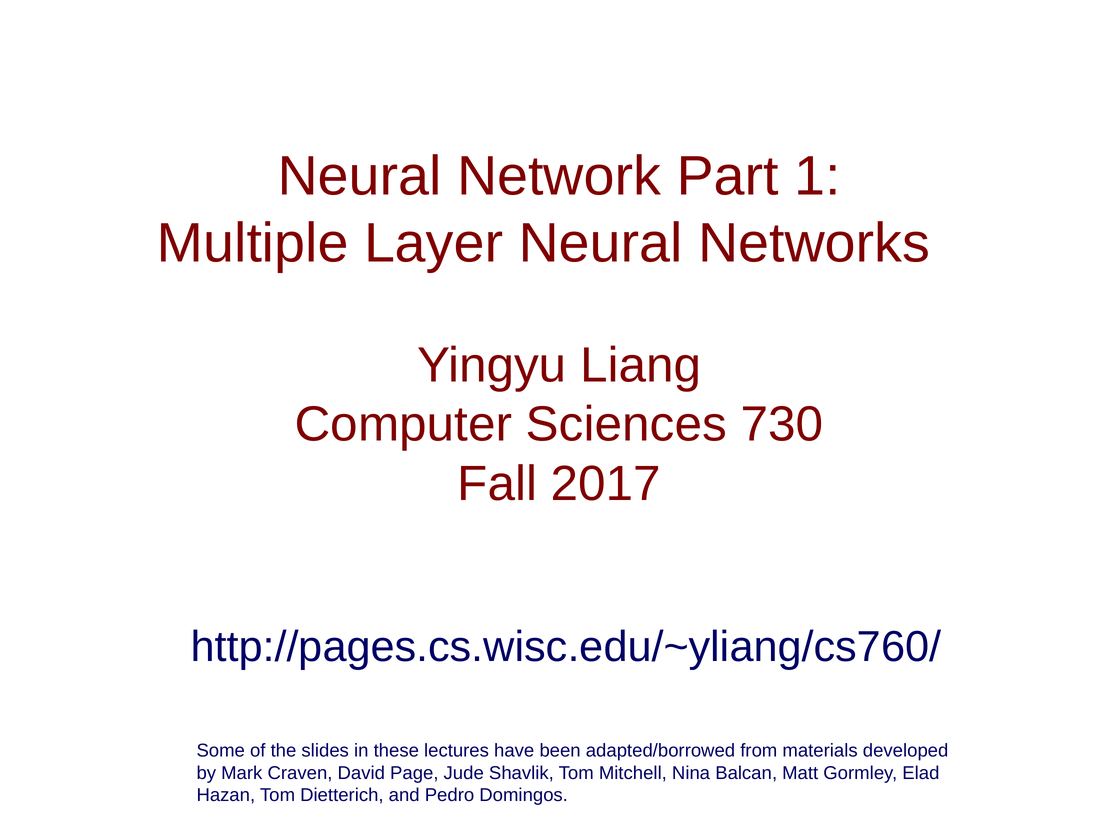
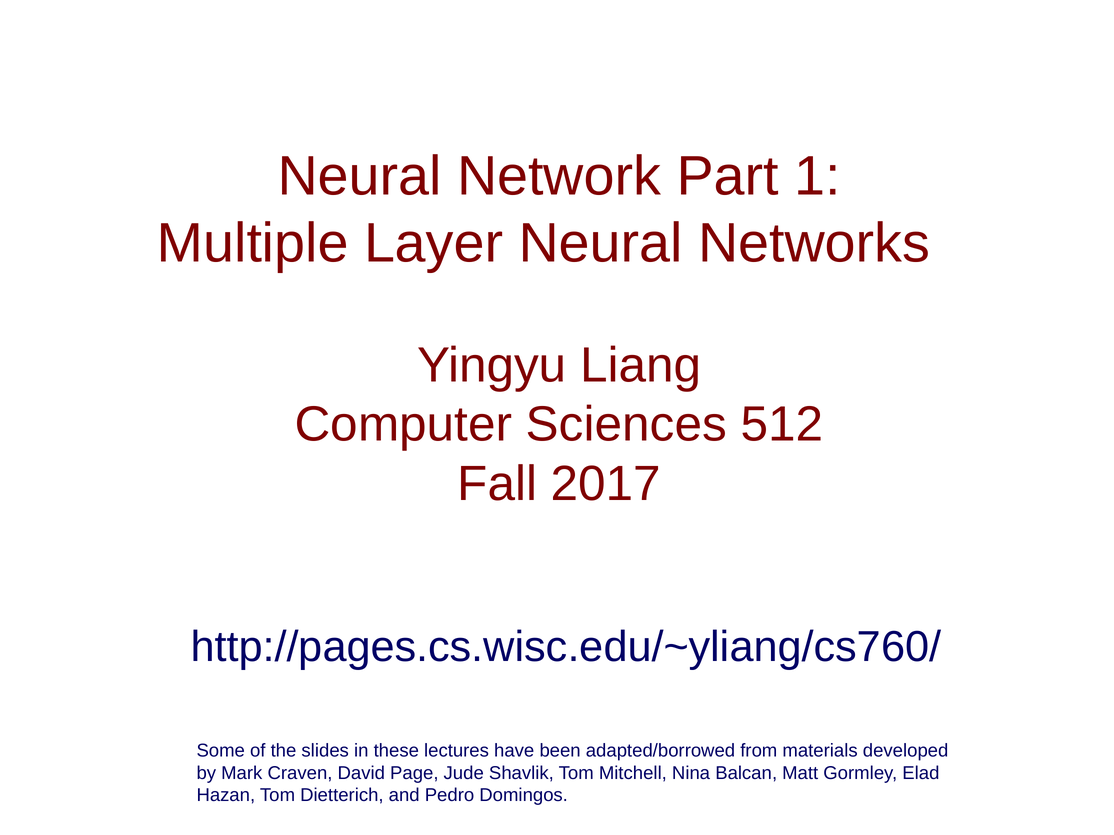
730: 730 -> 512 (782, 425)
